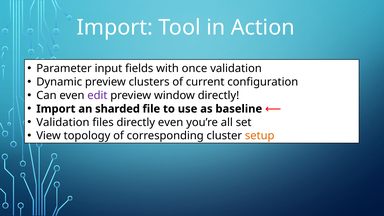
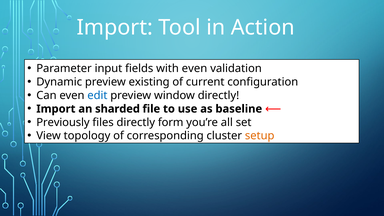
with once: once -> even (194, 69)
clusters: clusters -> existing (149, 82)
edit colour: purple -> blue (97, 95)
Validation: Validation -> Previously (63, 122)
directly even: even -> form (171, 122)
